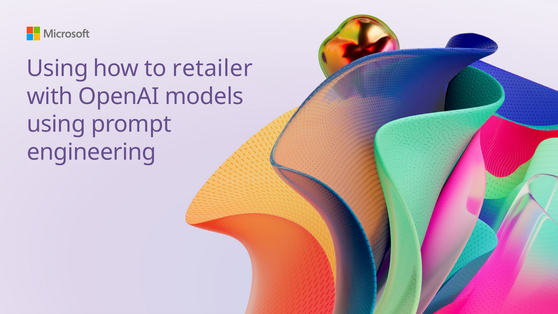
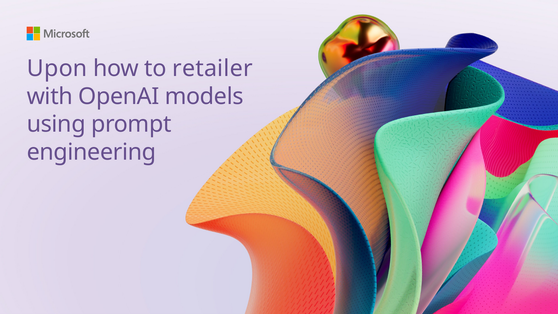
Using: Using -> Upon (57, 68)
